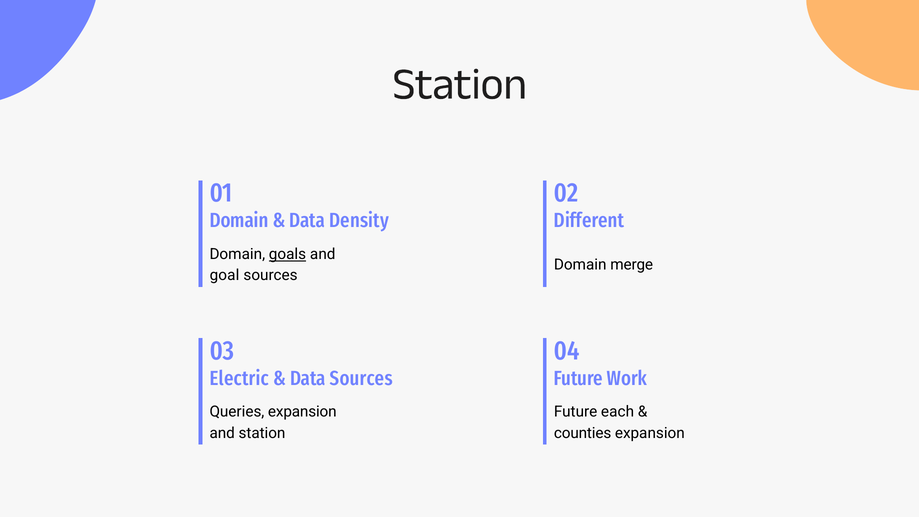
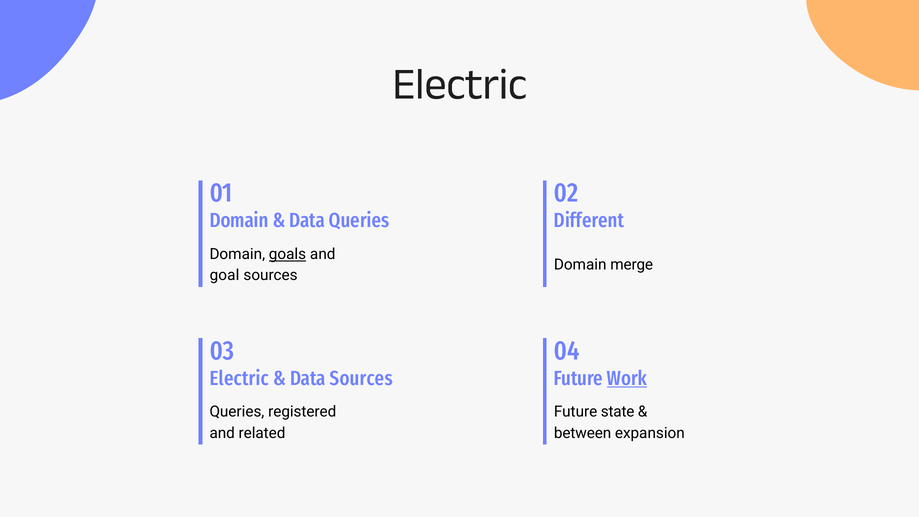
Station: Station -> Electric (460, 84)
Data Density: Density -> Queries (359, 221)
Work underline: none -> present (627, 378)
Queries expansion: expansion -> registered (302, 412)
each: each -> state (618, 412)
and station: station -> related (262, 433)
counties: counties -> between (583, 433)
